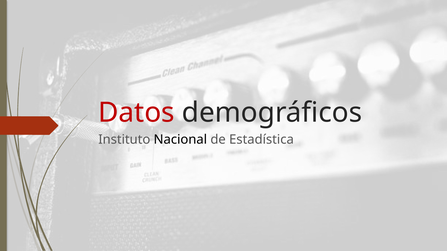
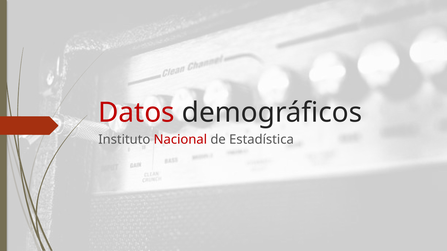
Nacional colour: black -> red (180, 140)
